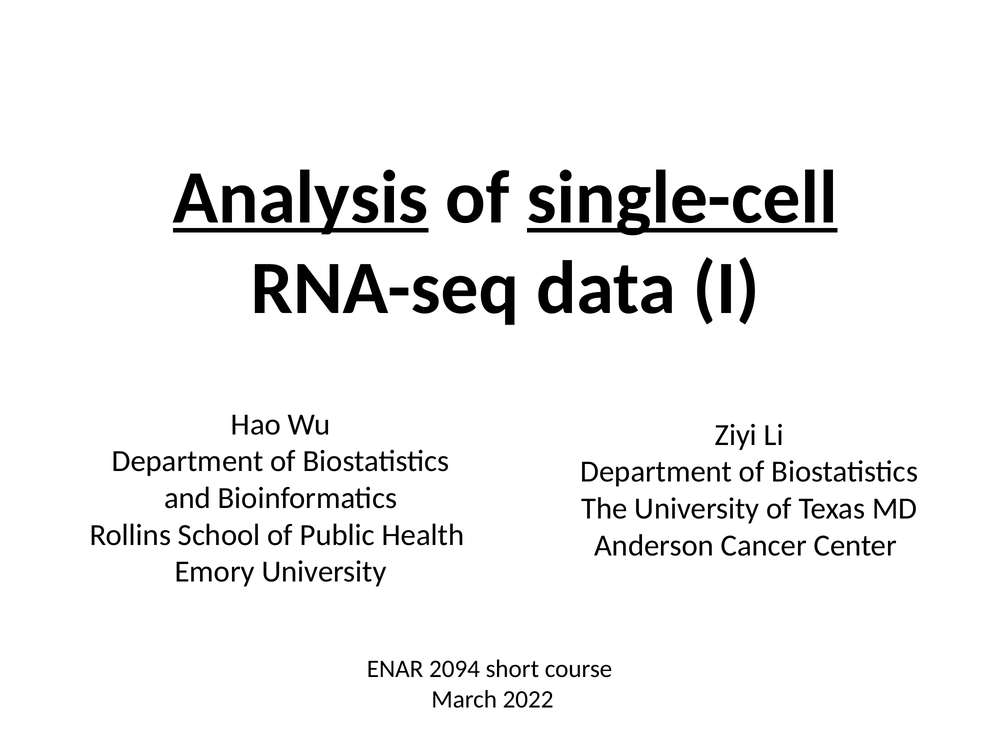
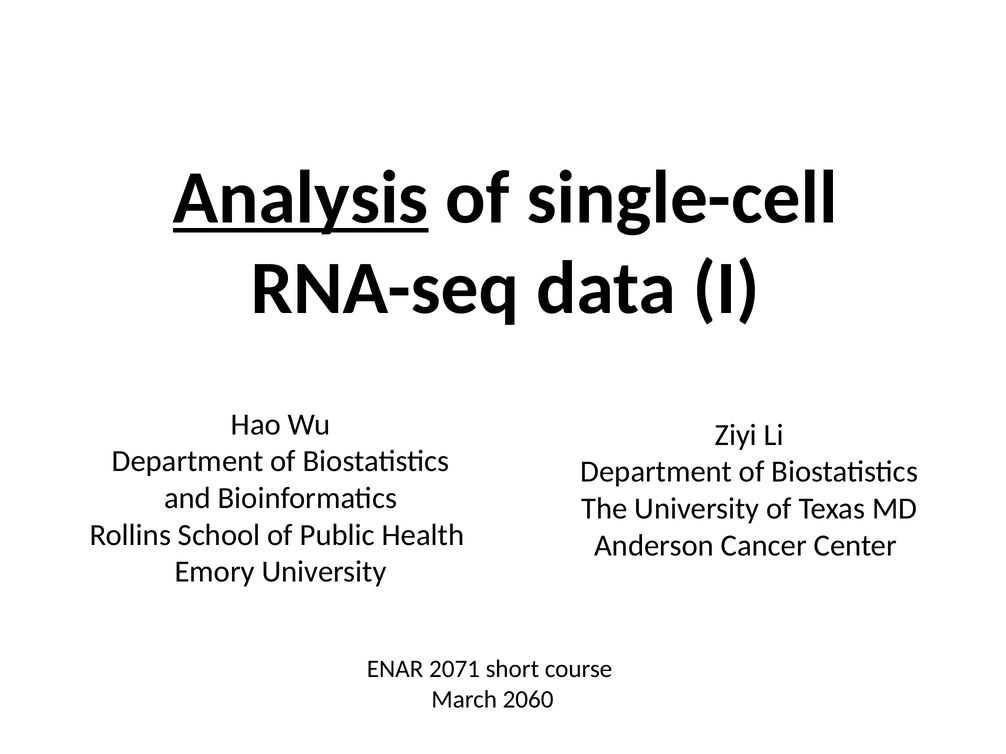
single-cell underline: present -> none (682, 198)
2094: 2094 -> 2071 (455, 670)
2022: 2022 -> 2060 (528, 700)
